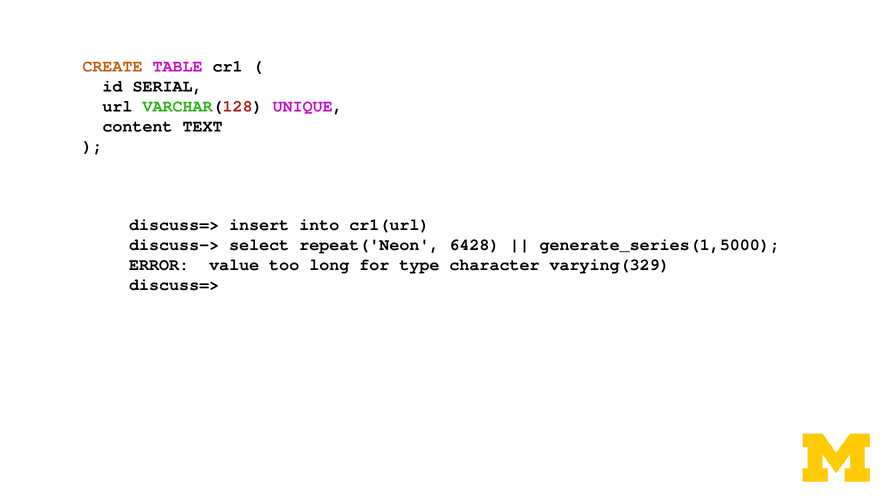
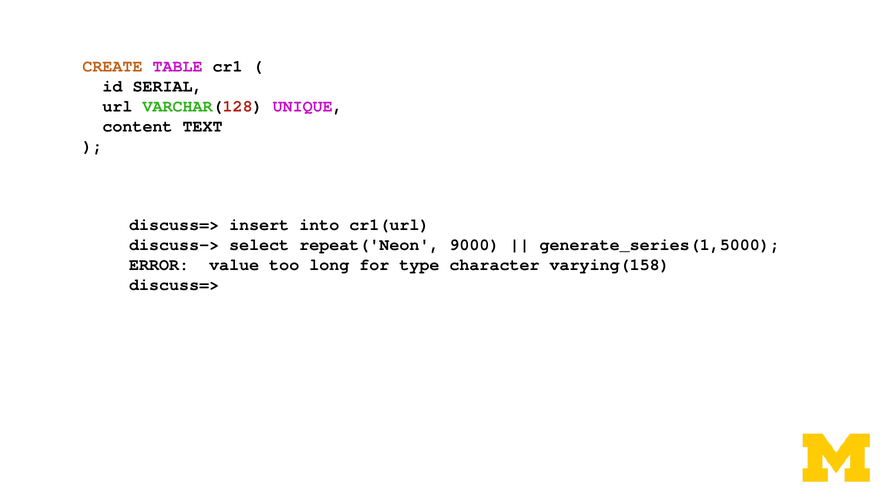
6428: 6428 -> 9000 (474, 245)
varying(329: varying(329 -> varying(158 (610, 265)
